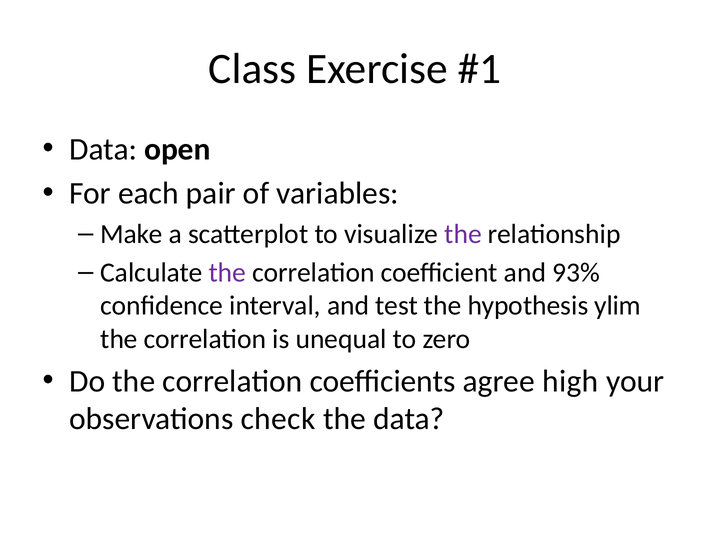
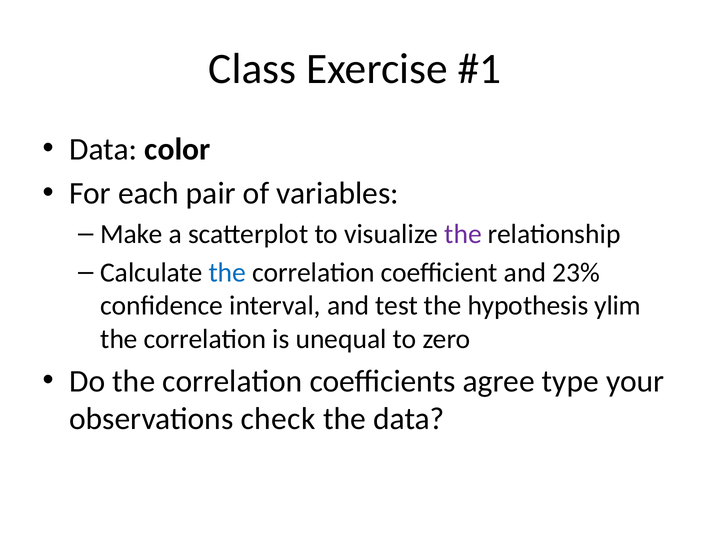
open: open -> color (177, 149)
the colour: purple -> blue (227, 273)
93%: 93% -> 23% (576, 273)
high: high -> type (570, 381)
